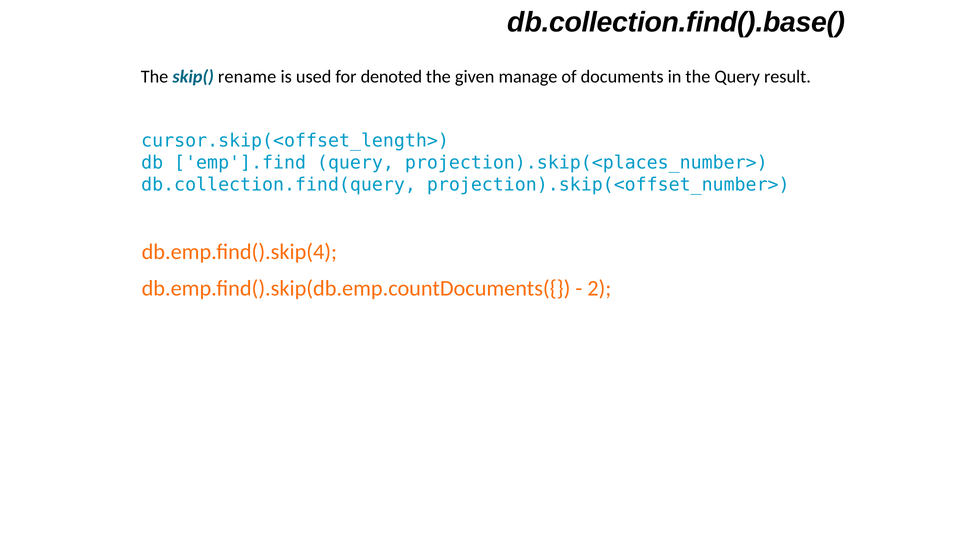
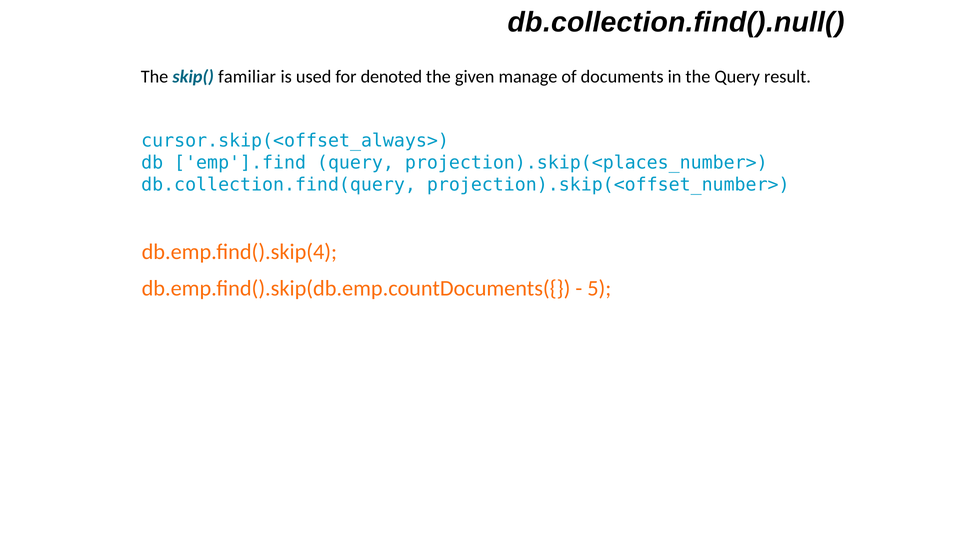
db.collection.find().base(: db.collection.find().base( -> db.collection.find().null( (676, 23)
rename: rename -> familiar (247, 77)
cursor.skip(<offset_length>: cursor.skip(<offset_length> -> cursor.skip(<offset_always> (295, 141)
2: 2 -> 5 (599, 288)
